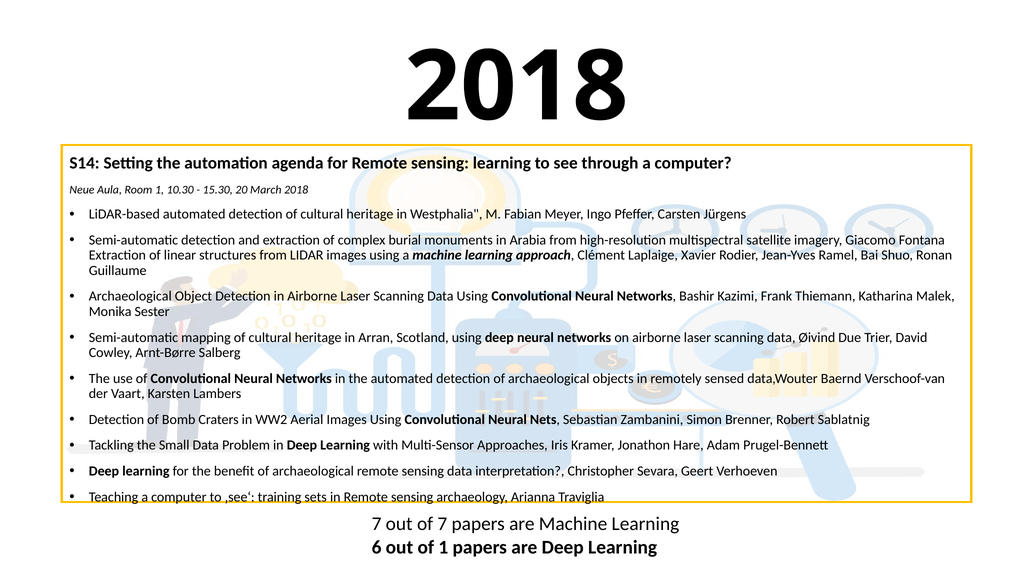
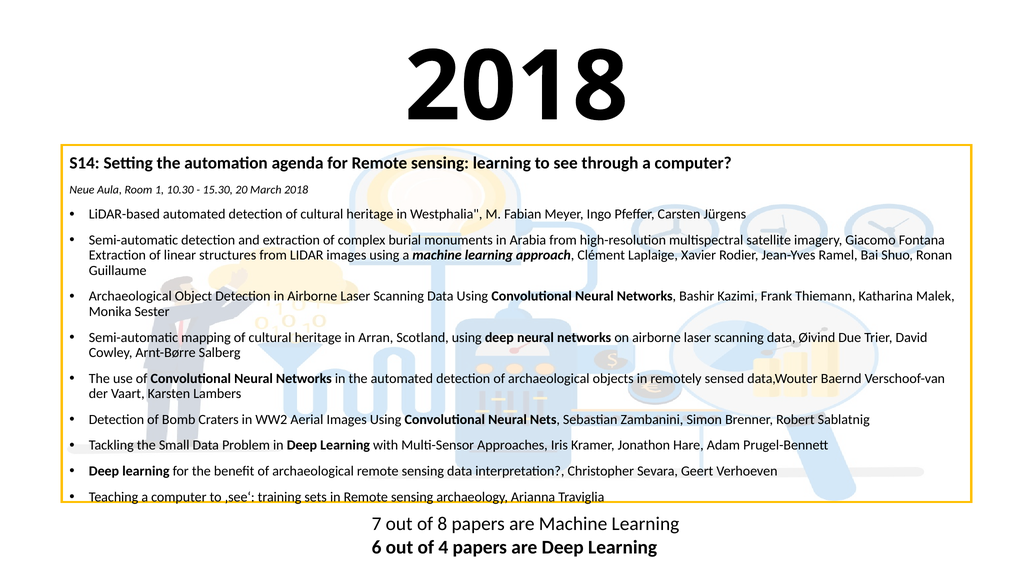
of 7: 7 -> 8 (442, 524)
of 1: 1 -> 4 (443, 547)
